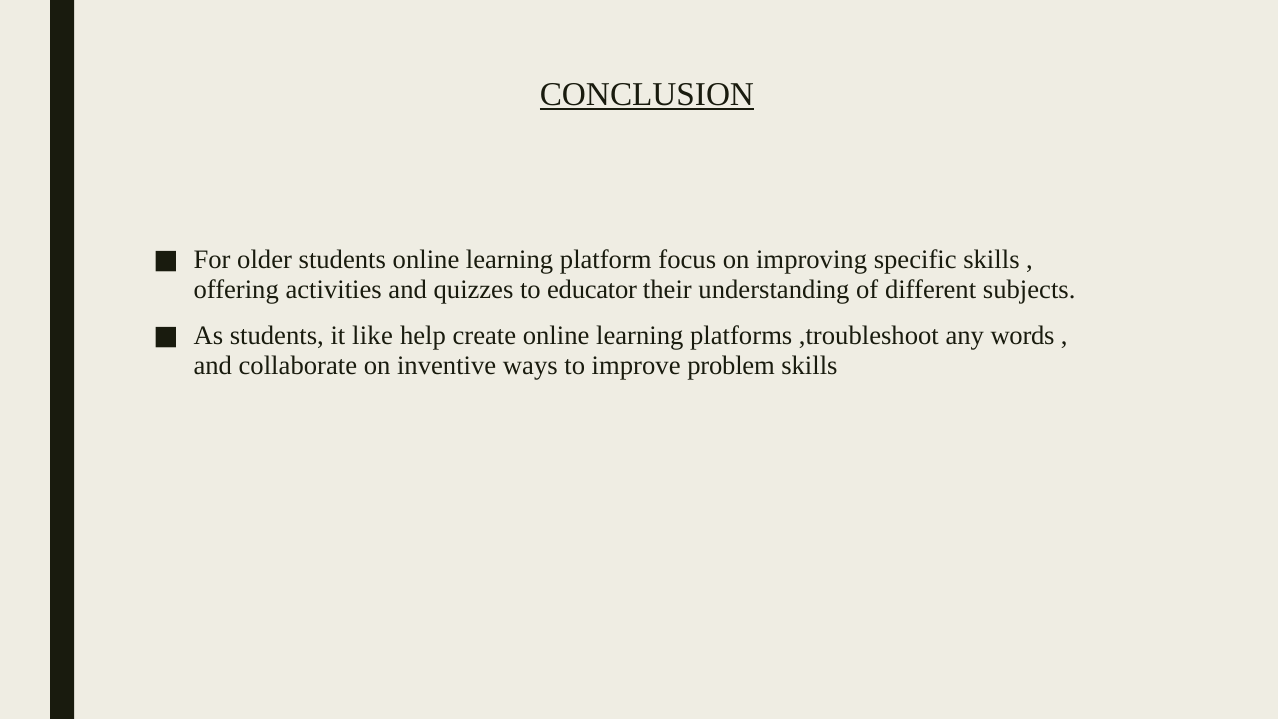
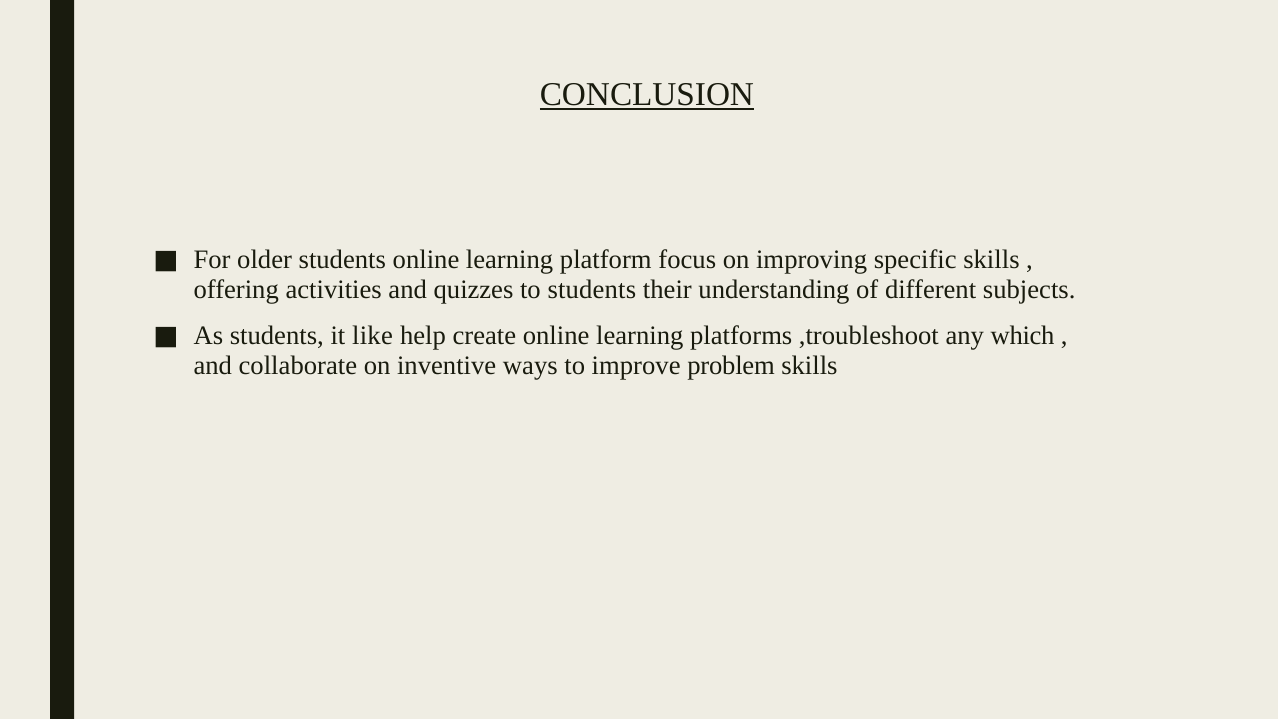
to educator: educator -> students (592, 290)
words: words -> which (1023, 336)
